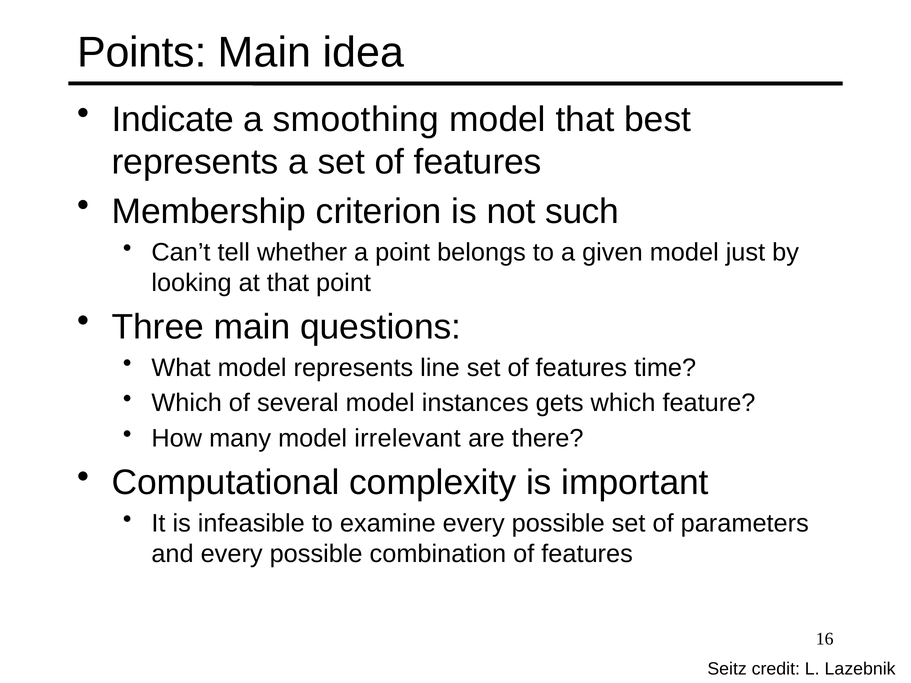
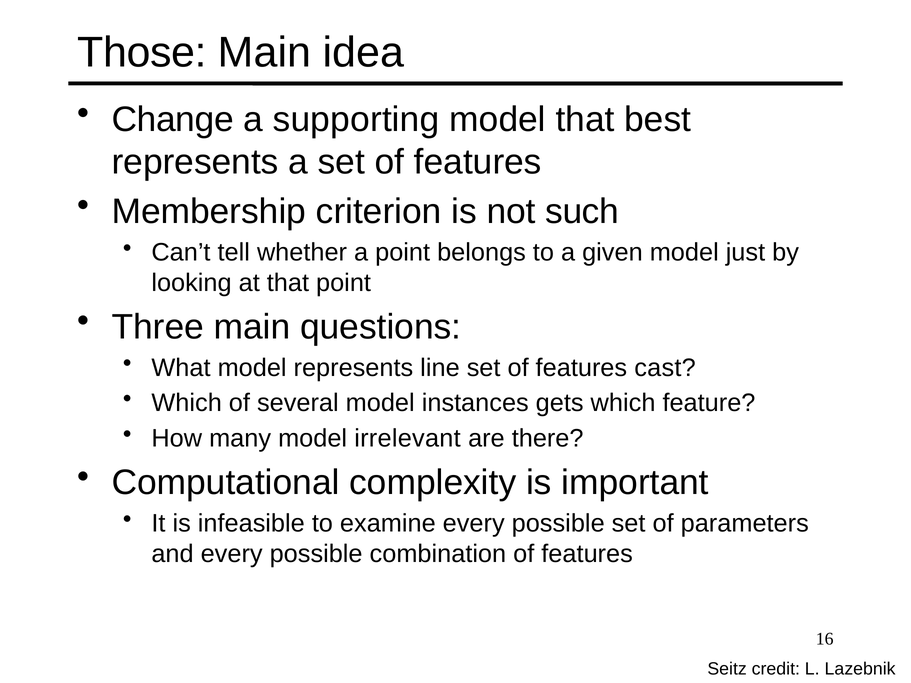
Points: Points -> Those (142, 52)
Indicate: Indicate -> Change (173, 119)
smoothing: smoothing -> supporting (356, 119)
time: time -> cast (665, 368)
